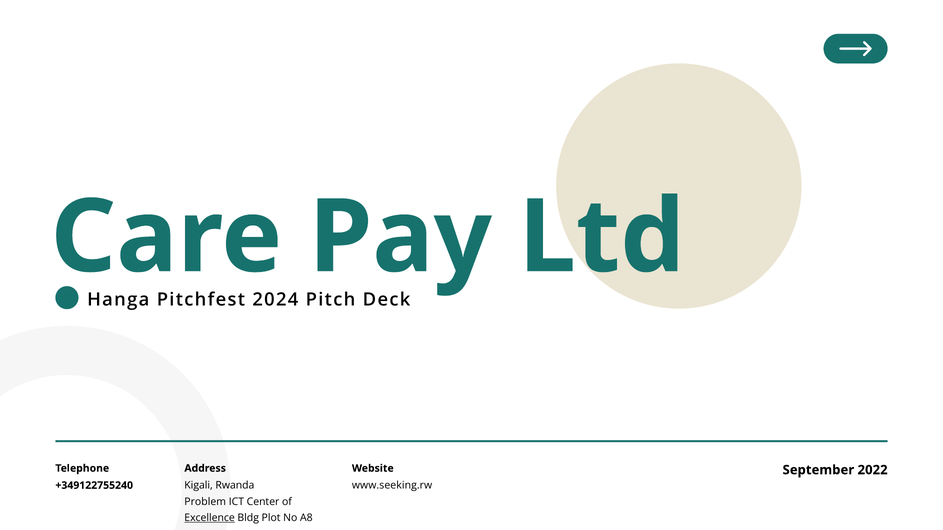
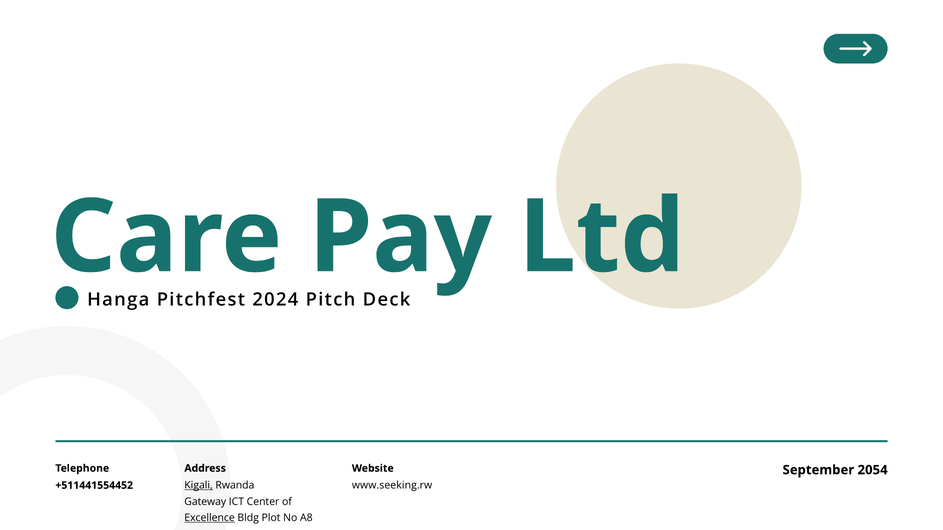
2022: 2022 -> 2054 (873, 470)
Kigali underline: none -> present (199, 486)
+349122755240: +349122755240 -> +511441554452 (94, 486)
Problem: Problem -> Gateway (205, 502)
